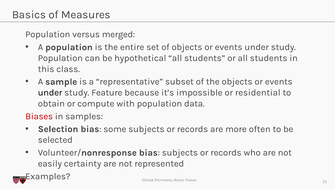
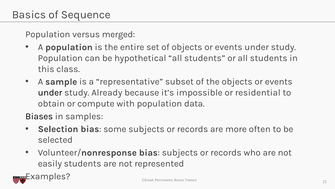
Measures: Measures -> Sequence (86, 15)
Feature: Feature -> Already (107, 92)
Biases colour: red -> black (39, 116)
easily certainty: certainty -> students (83, 163)
